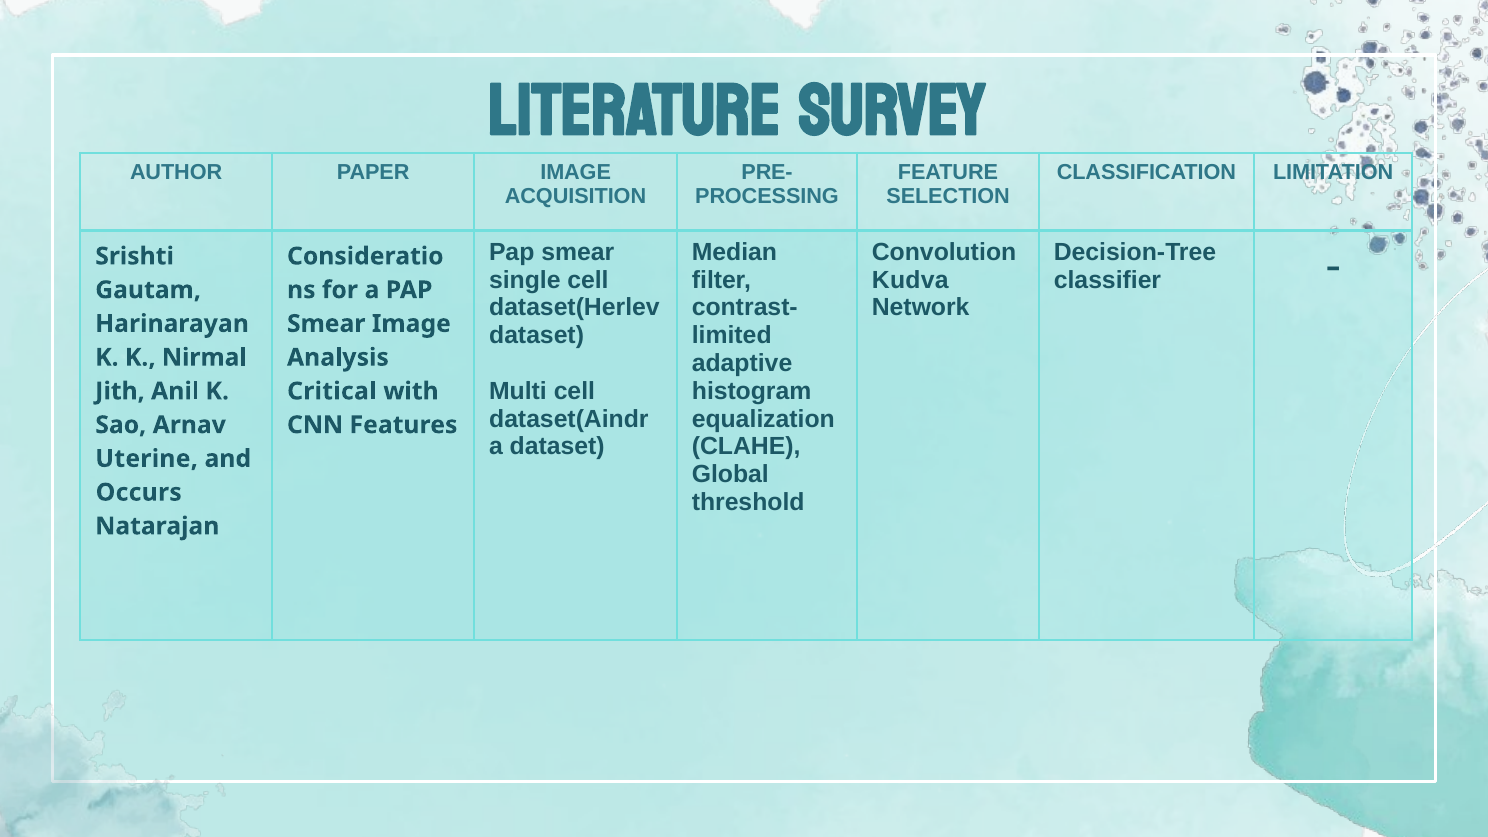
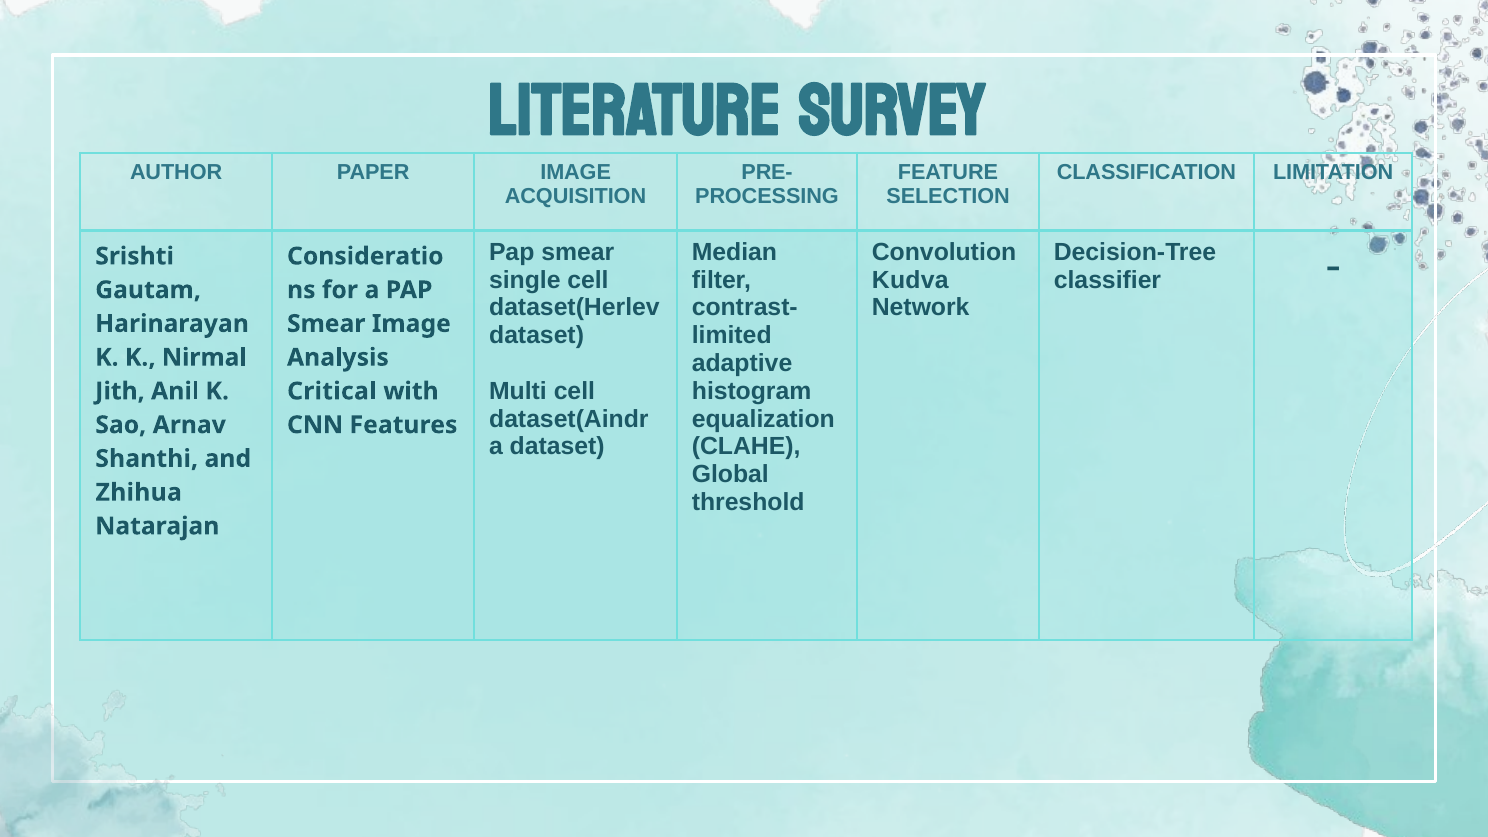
Uterine: Uterine -> Shanthi (147, 459)
Occurs: Occurs -> Zhihua (139, 492)
